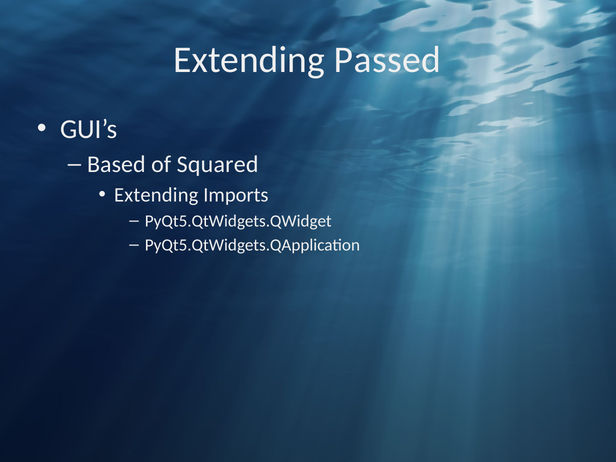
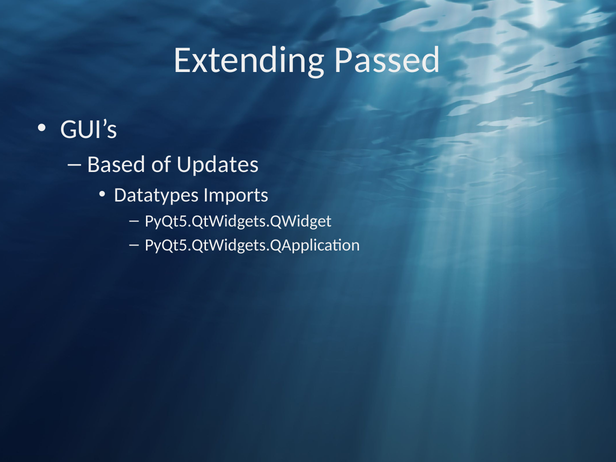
Squared: Squared -> Updates (218, 165)
Extending: Extending -> Datatypes (156, 195)
